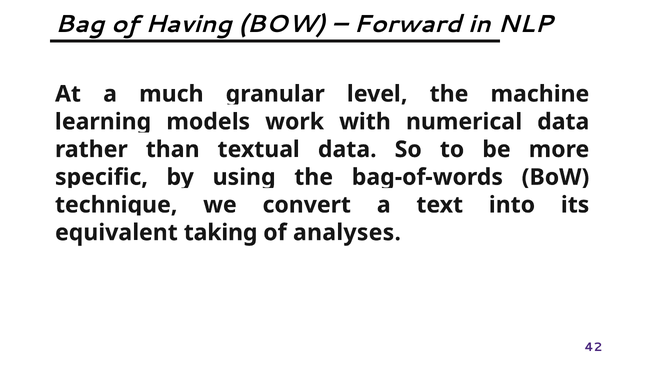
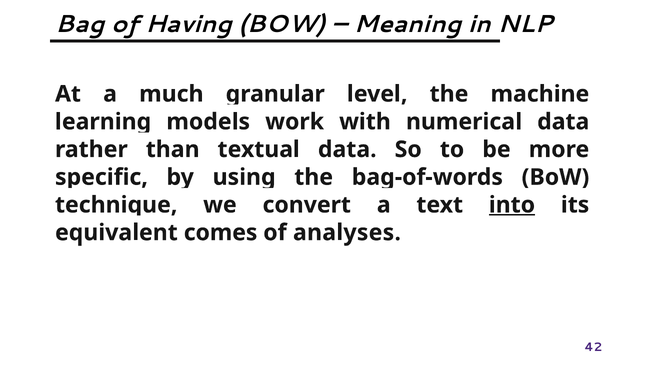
Forward: Forward -> Meaning (408, 24)
into underline: none -> present (512, 205)
taking: taking -> comes (221, 232)
